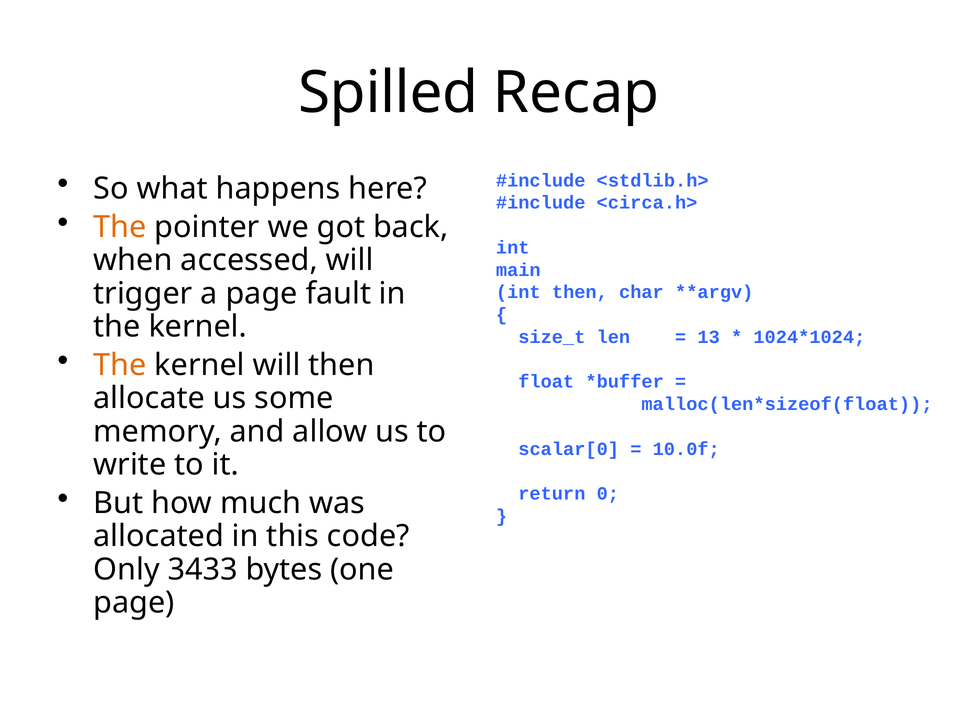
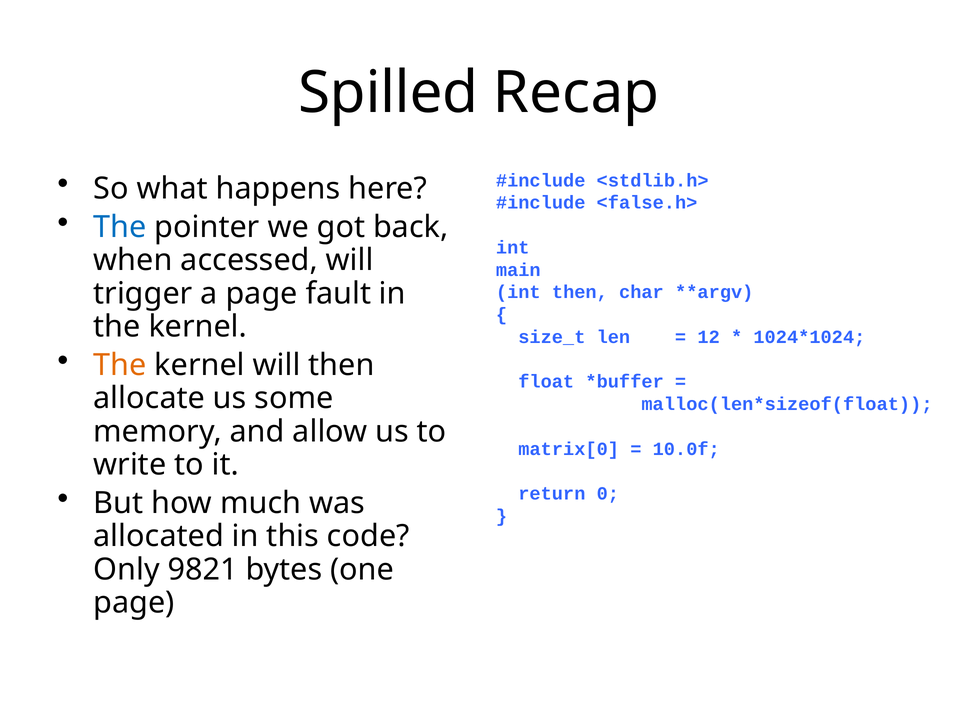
<circa.h>: <circa.h> -> <false.h> (647, 203)
The colour: orange -> blue (120, 227)
13: 13 -> 12 (709, 337)
scalar[0: scalar[0 -> matrix[0 (569, 449)
3433: 3433 -> 9821 (203, 569)
